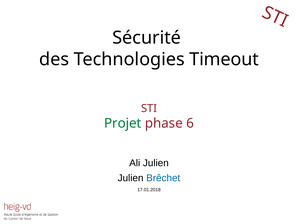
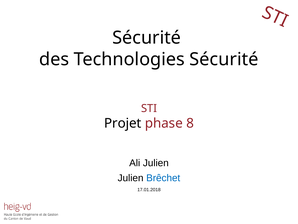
Technologies Timeout: Timeout -> Sécurité (224, 59)
Projet colour: green -> black (123, 123)
6: 6 -> 8 (190, 123)
